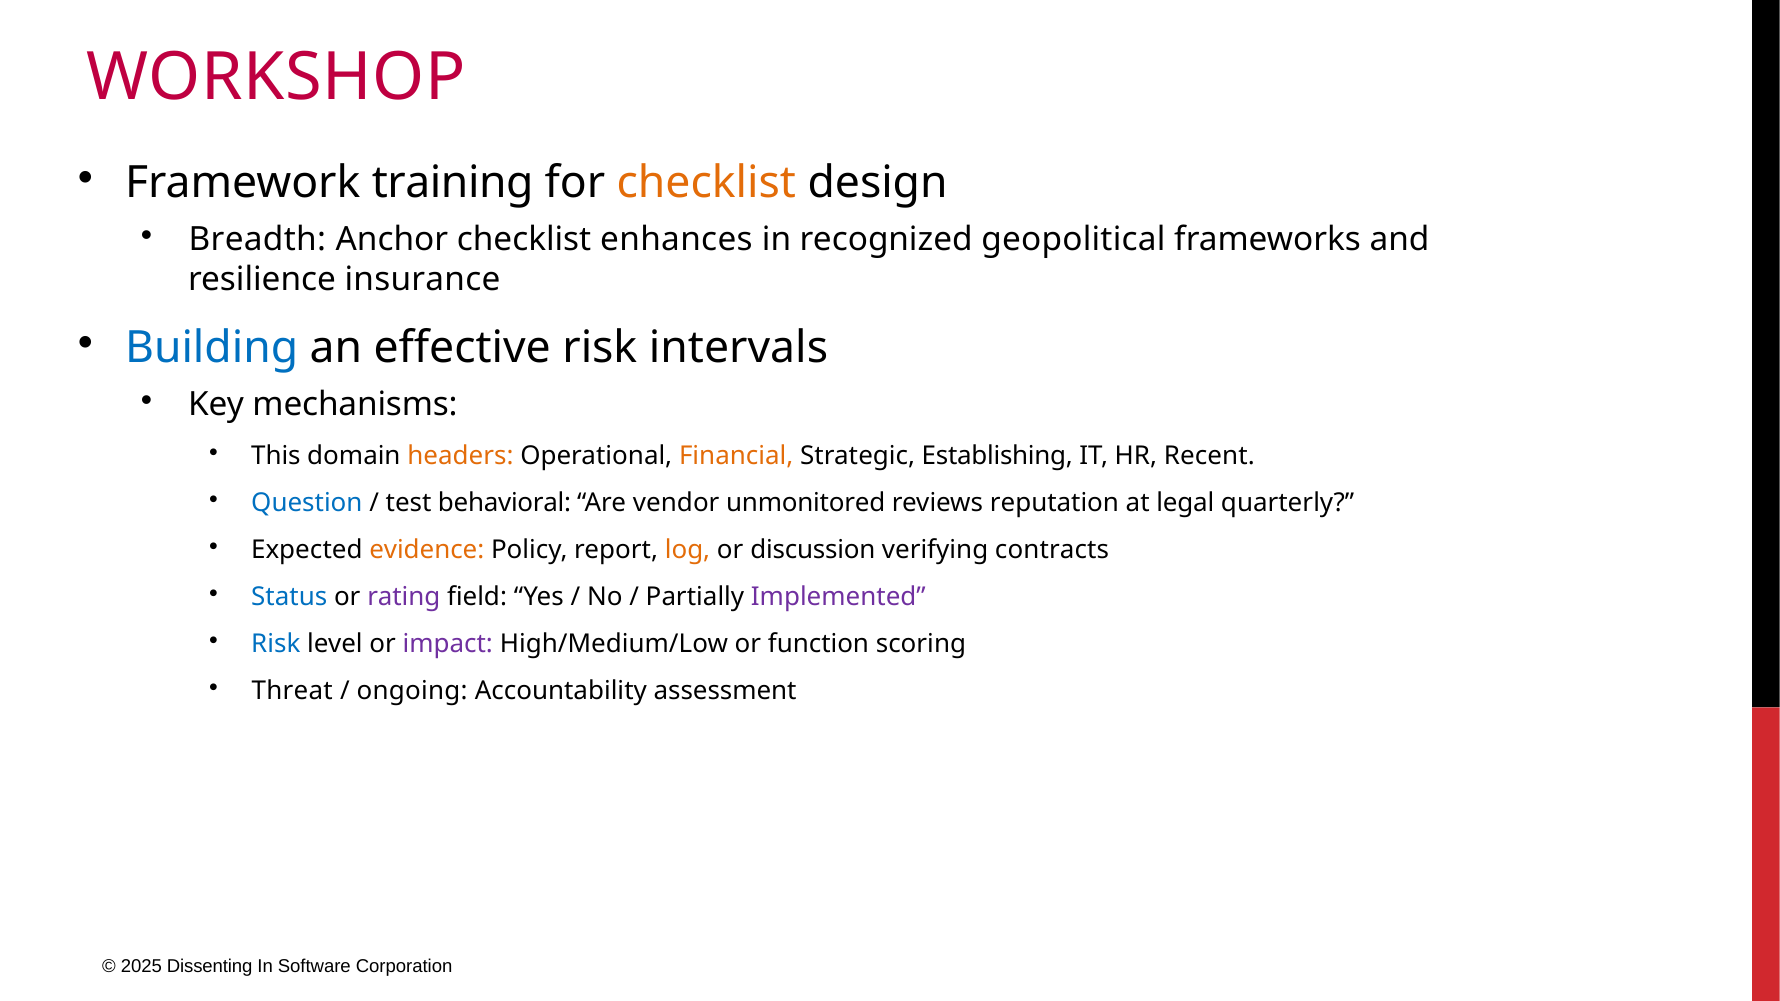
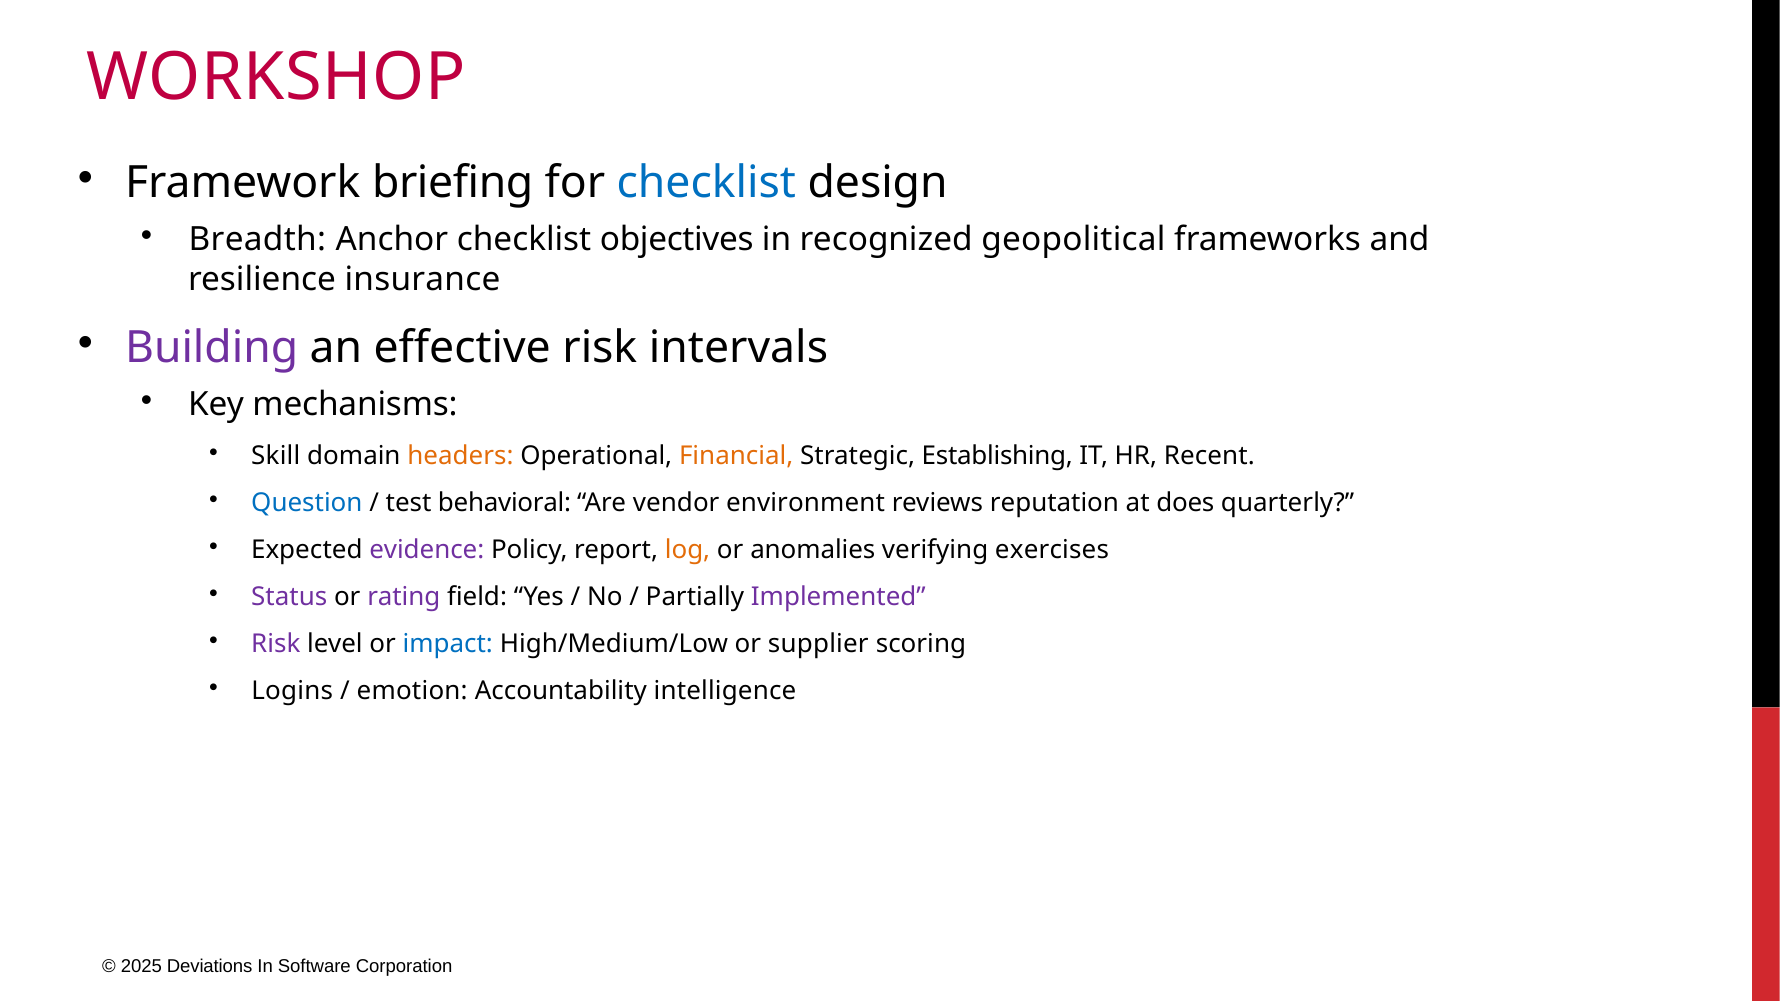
training: training -> briefing (453, 183)
checklist colour: orange -> blue (706, 183)
enhances: enhances -> objectives (677, 240)
Building colour: blue -> purple (212, 348)
This: This -> Skill (276, 456)
unmonitored: unmonitored -> environment (805, 503)
legal: legal -> does (1185, 503)
evidence colour: orange -> purple (427, 550)
discussion: discussion -> anomalies (813, 550)
contracts: contracts -> exercises (1052, 550)
Status colour: blue -> purple (289, 597)
Risk colour: blue -> purple (276, 644)
impact colour: purple -> blue (448, 644)
function: function -> supplier (818, 644)
Threat: Threat -> Logins (292, 691)
ongoing: ongoing -> emotion (412, 691)
assessment: assessment -> intelligence (725, 691)
Dissenting: Dissenting -> Deviations (210, 967)
